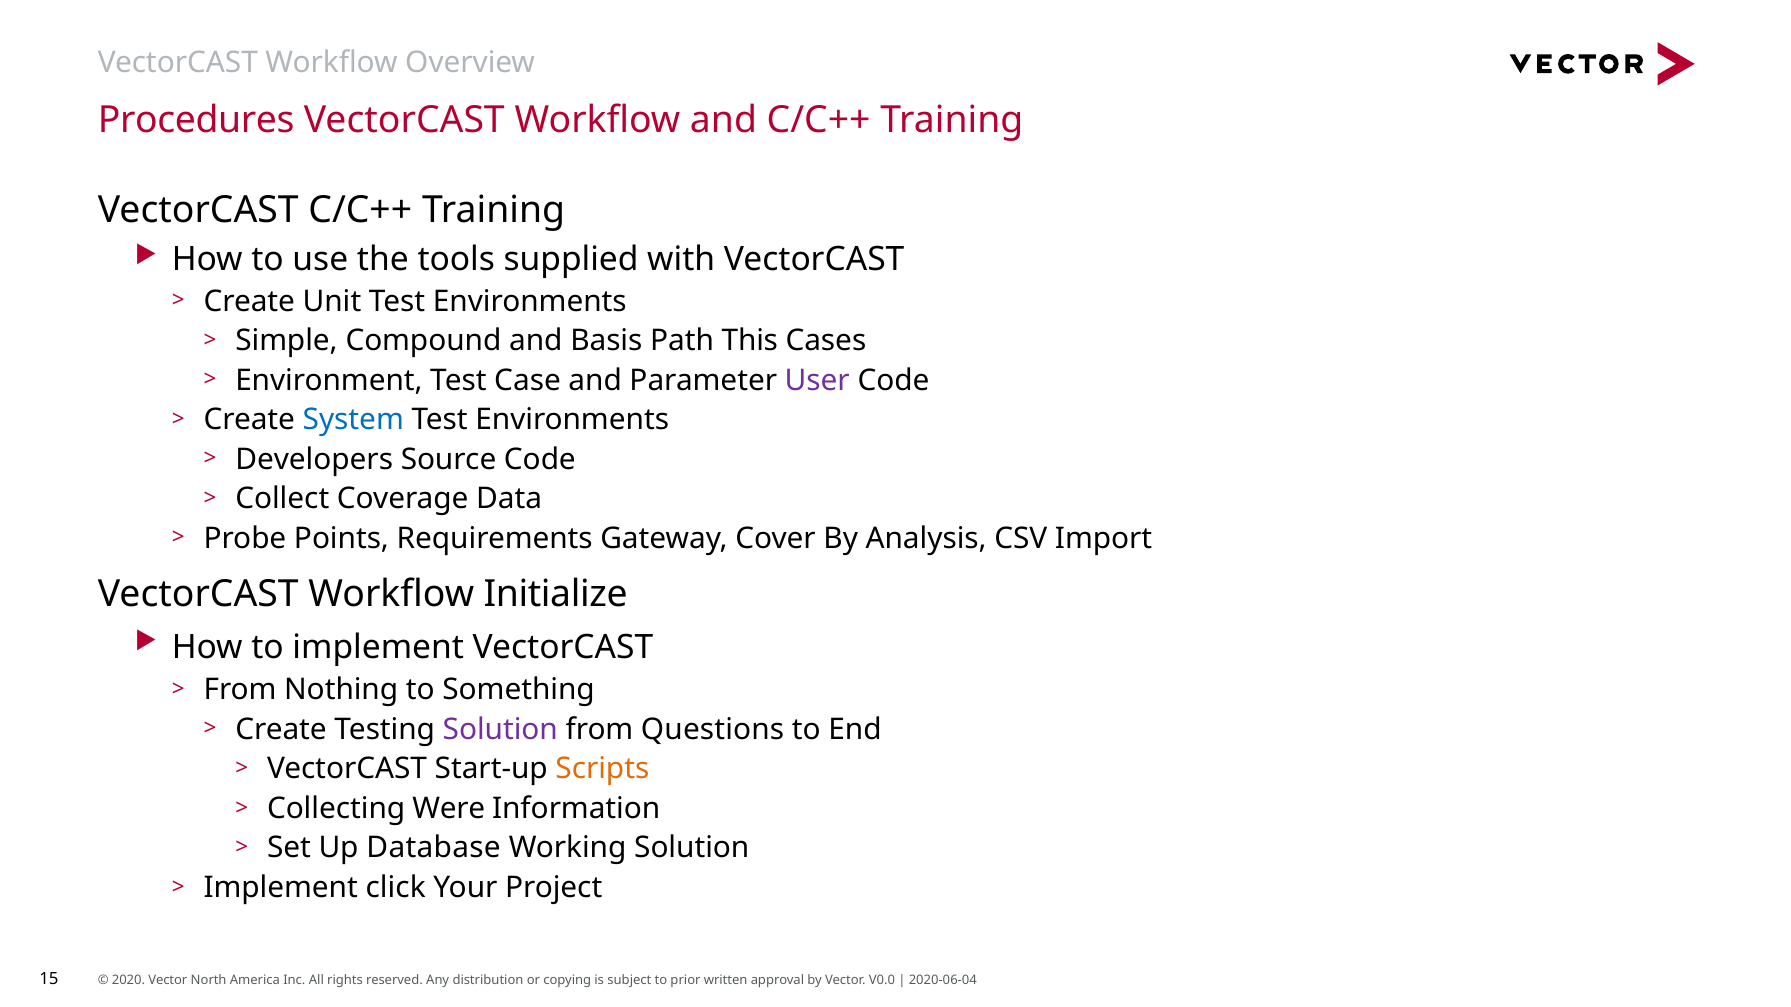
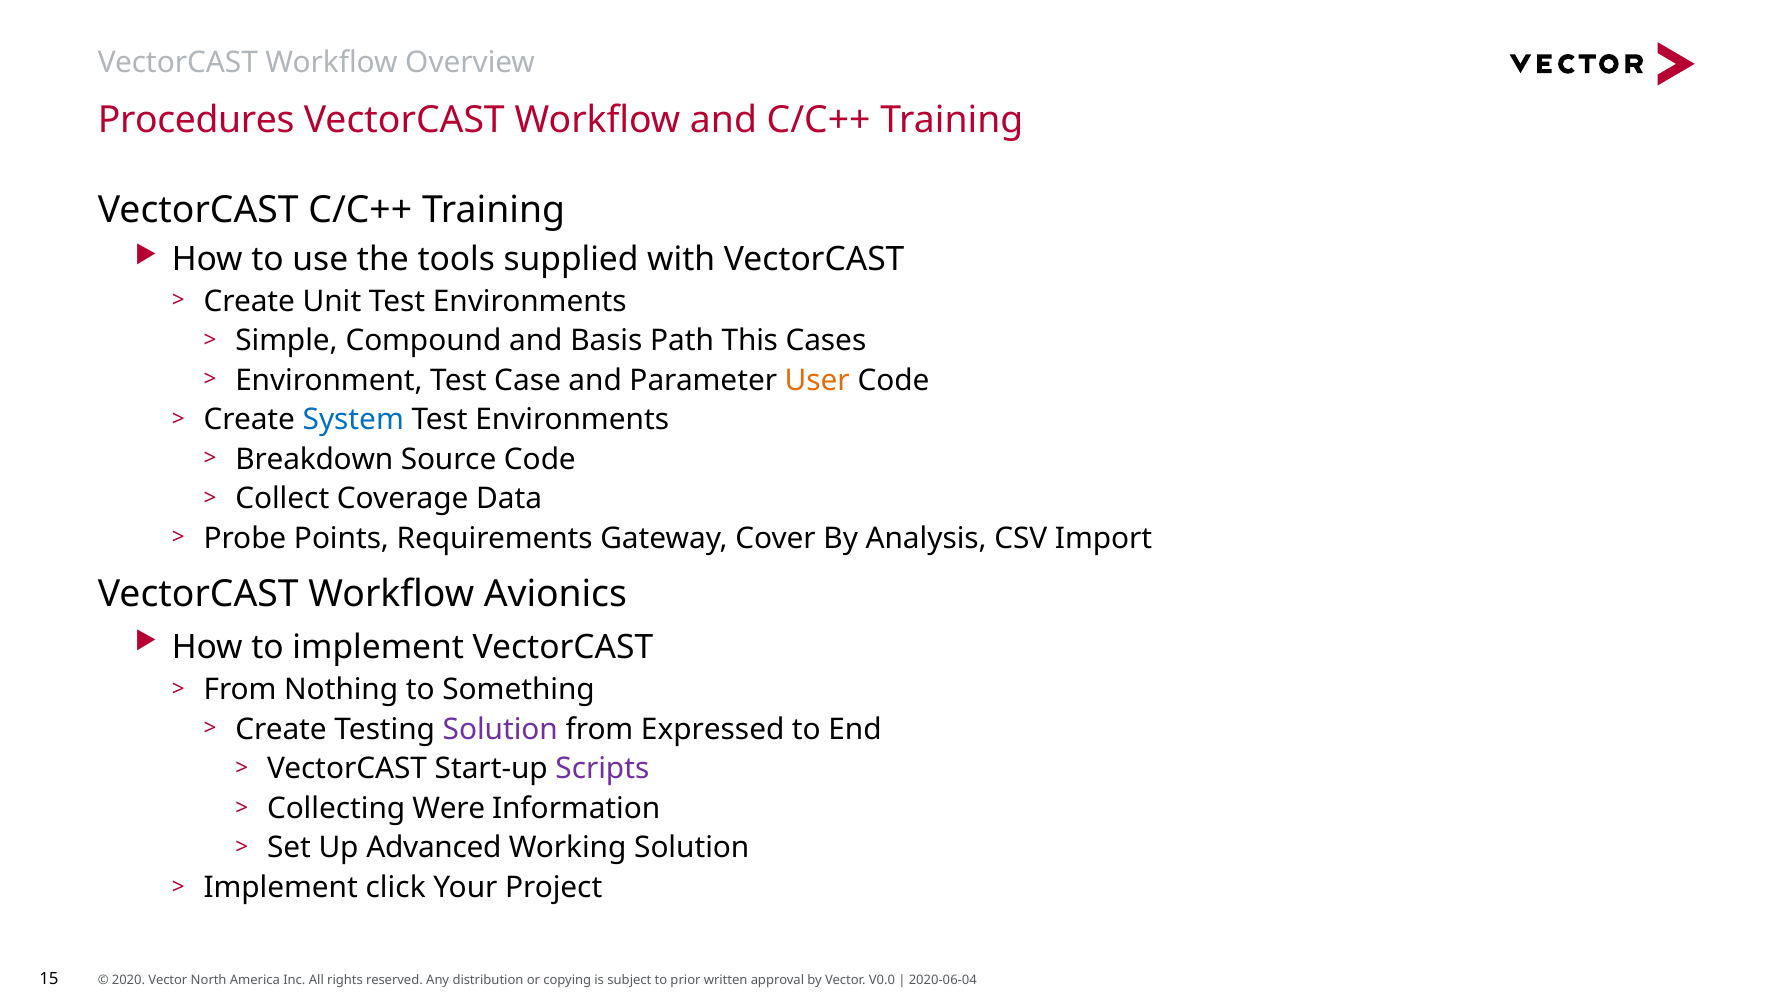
User colour: purple -> orange (817, 380)
Developers: Developers -> Breakdown (314, 460)
Initialize: Initialize -> Avionics (555, 594)
Questions: Questions -> Expressed (713, 730)
Scripts colour: orange -> purple (602, 769)
Database: Database -> Advanced (434, 848)
